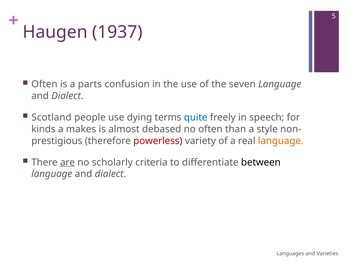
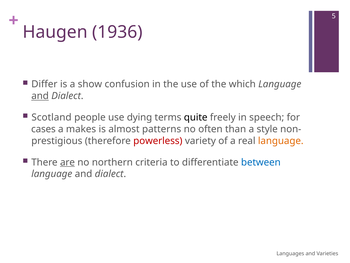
1937: 1937 -> 1936 (117, 32)
Often: Often -> Differ (44, 84)
parts: parts -> show (90, 84)
seven: seven -> which (242, 84)
and underline: none -> present (40, 96)
quite colour: blue -> black (196, 117)
kinds: kinds -> cases (43, 129)
debased: debased -> patterns (162, 129)
scholarly: scholarly -> northern (112, 162)
between colour: black -> blue (261, 162)
